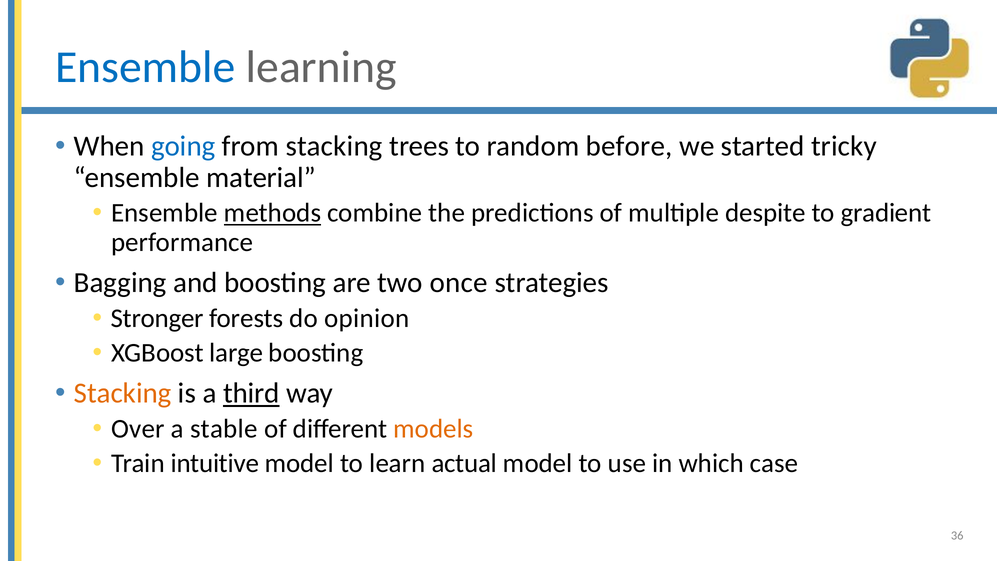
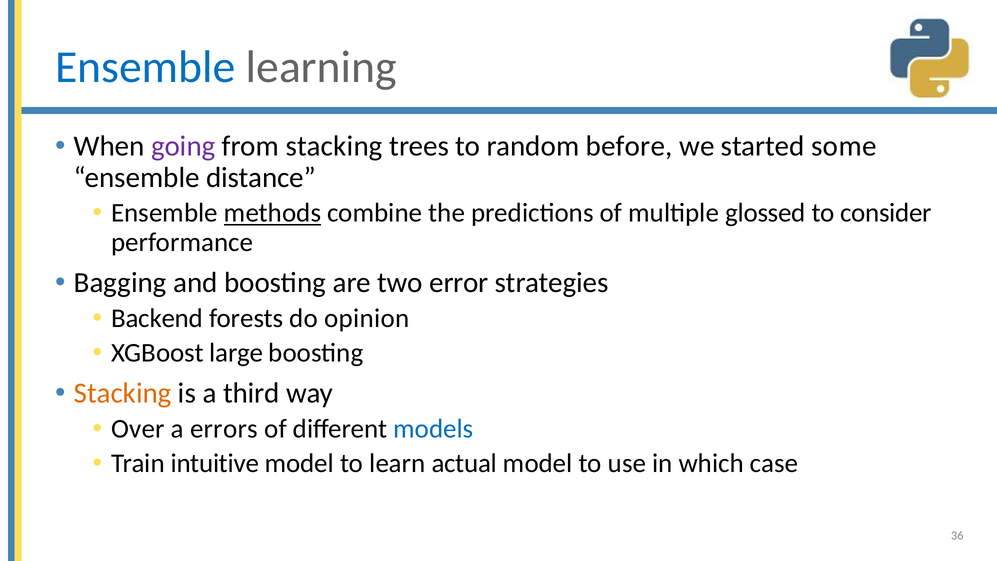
going colour: blue -> purple (183, 146)
tricky: tricky -> some (844, 146)
material: material -> distance (261, 178)
despite: despite -> glossed (765, 213)
gradient: gradient -> consider (886, 213)
once: once -> error (459, 283)
Stronger: Stronger -> Backend (157, 318)
third underline: present -> none (251, 393)
stable: stable -> errors (224, 429)
models colour: orange -> blue (433, 429)
